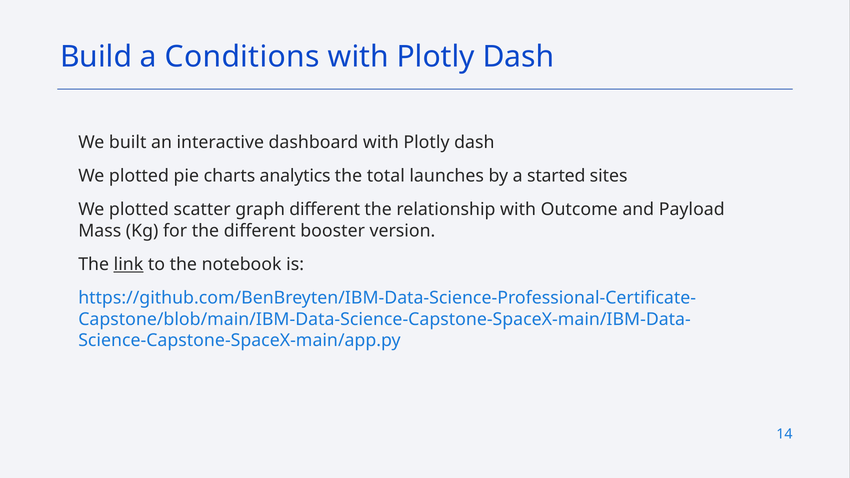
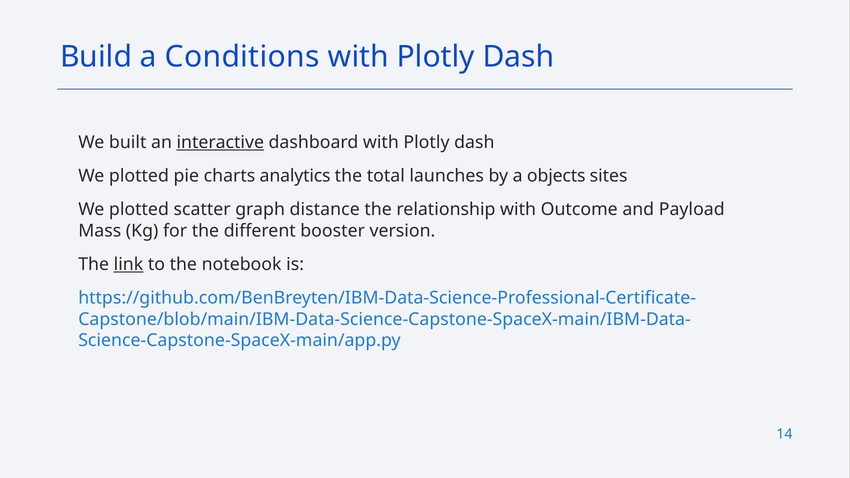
interactive underline: none -> present (220, 142)
started: started -> objects (556, 176)
graph different: different -> distance (325, 210)
